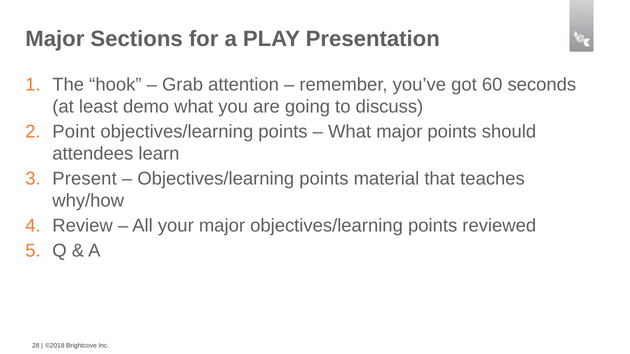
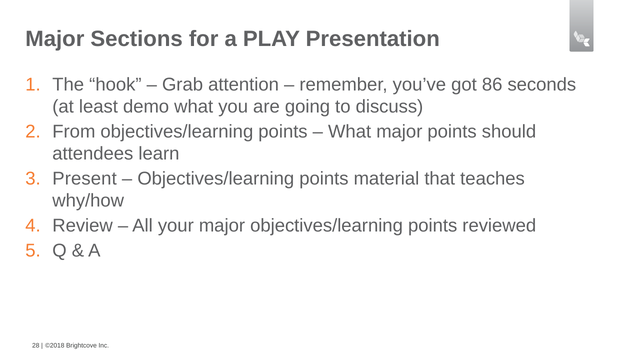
60: 60 -> 86 (492, 85)
Point: Point -> From (74, 132)
